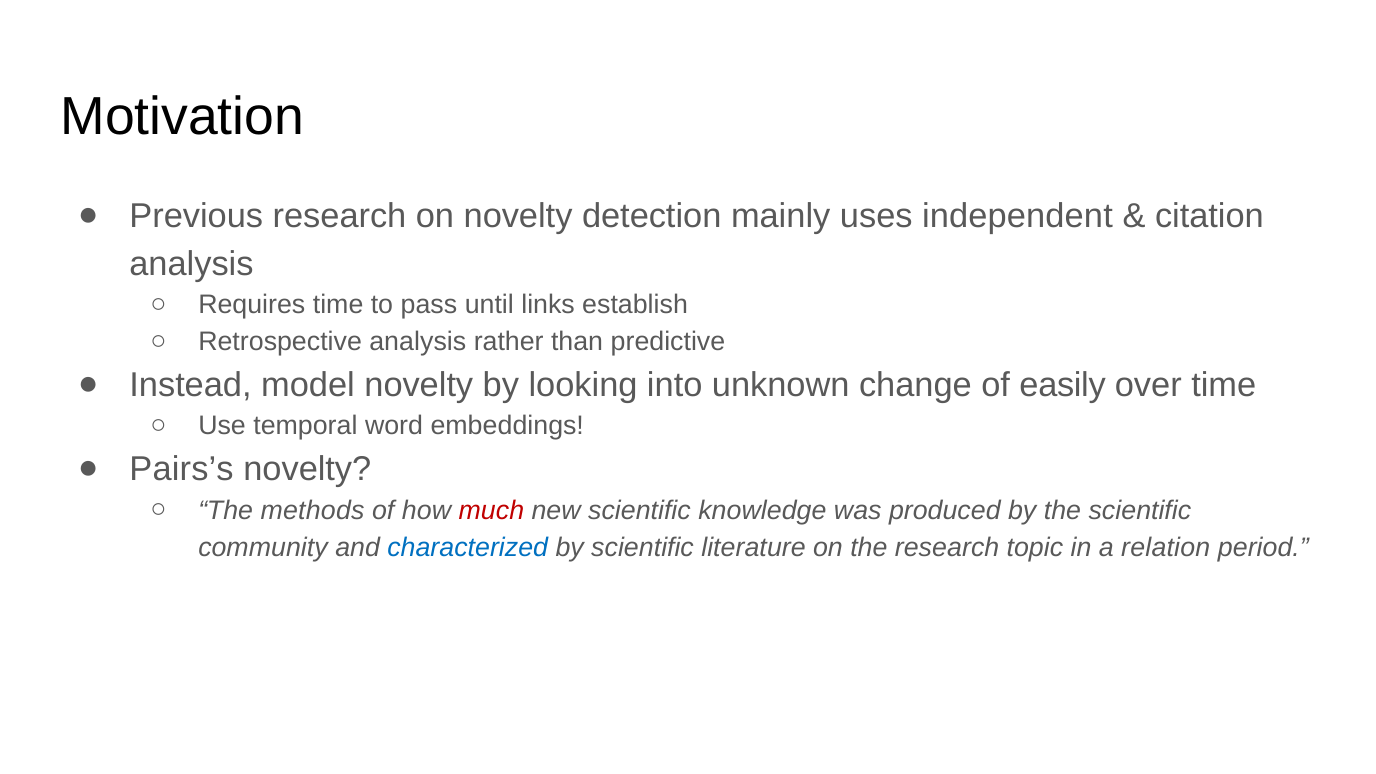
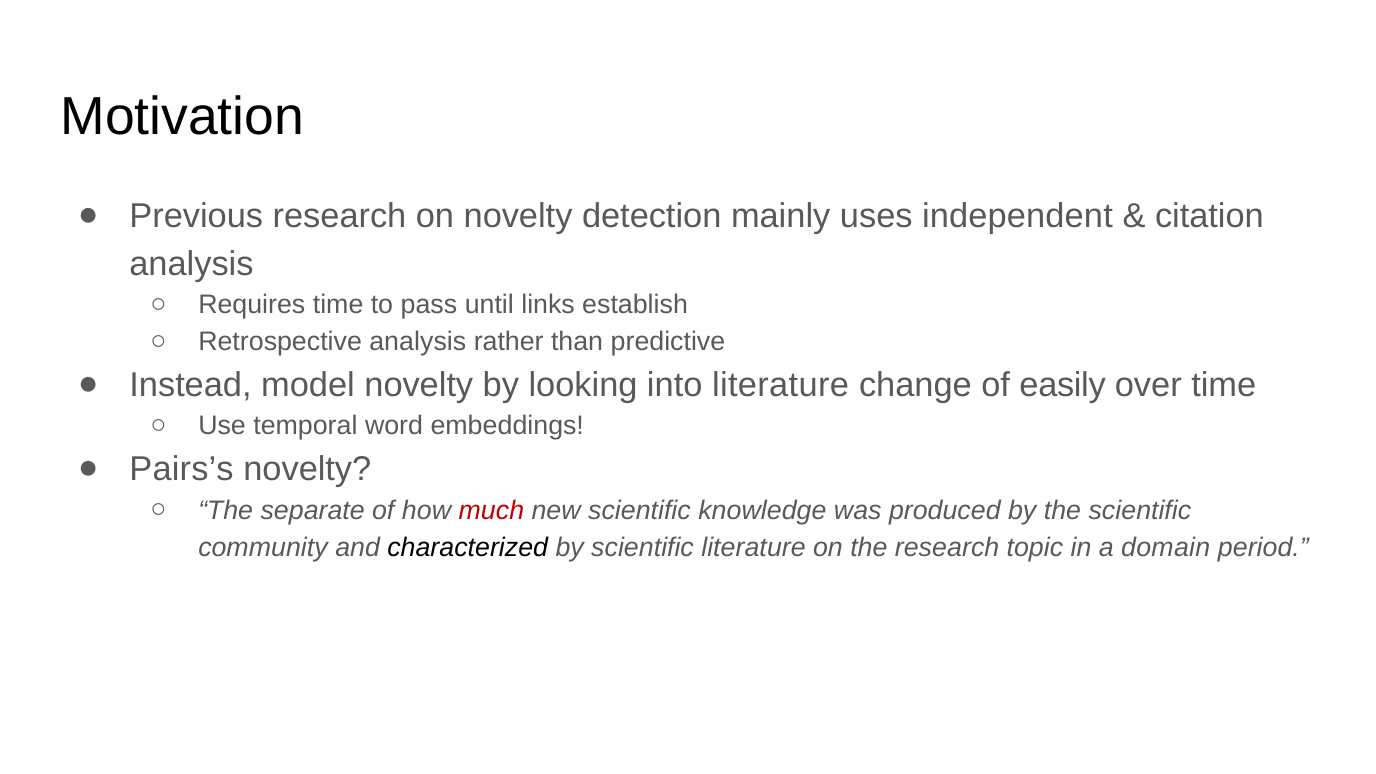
into unknown: unknown -> literature (781, 385)
methods: methods -> separate (313, 510)
characterized colour: blue -> black (468, 547)
relation: relation -> domain (1166, 547)
